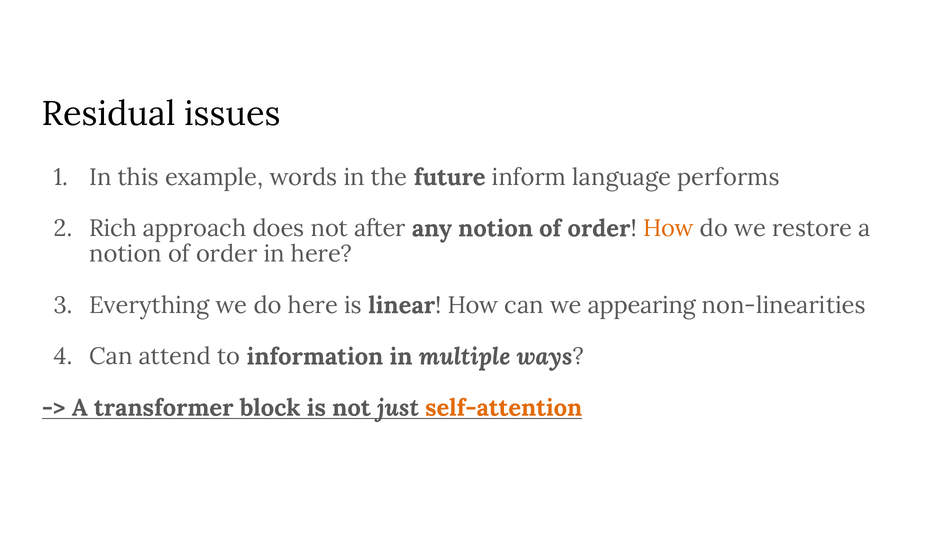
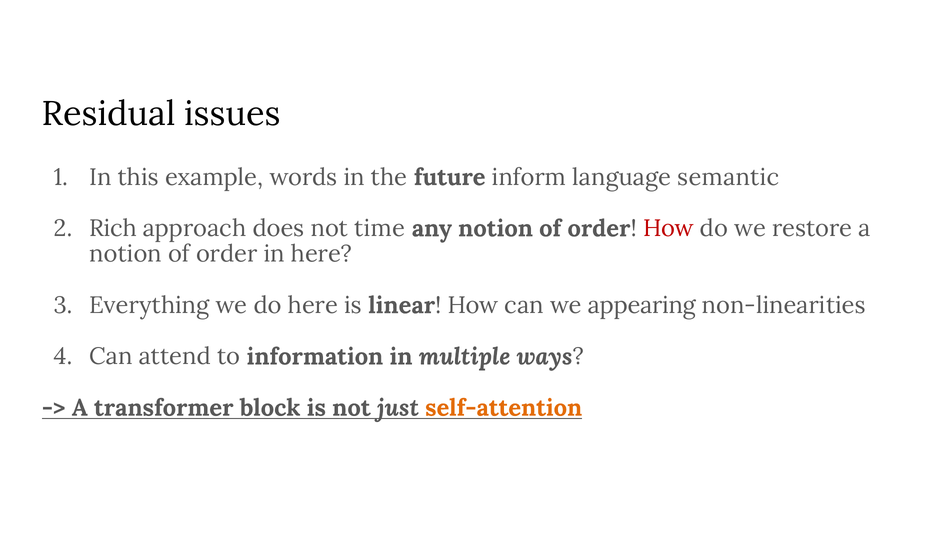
performs: performs -> semantic (728, 177)
after: after -> time (380, 229)
How colour: orange -> red (668, 229)
